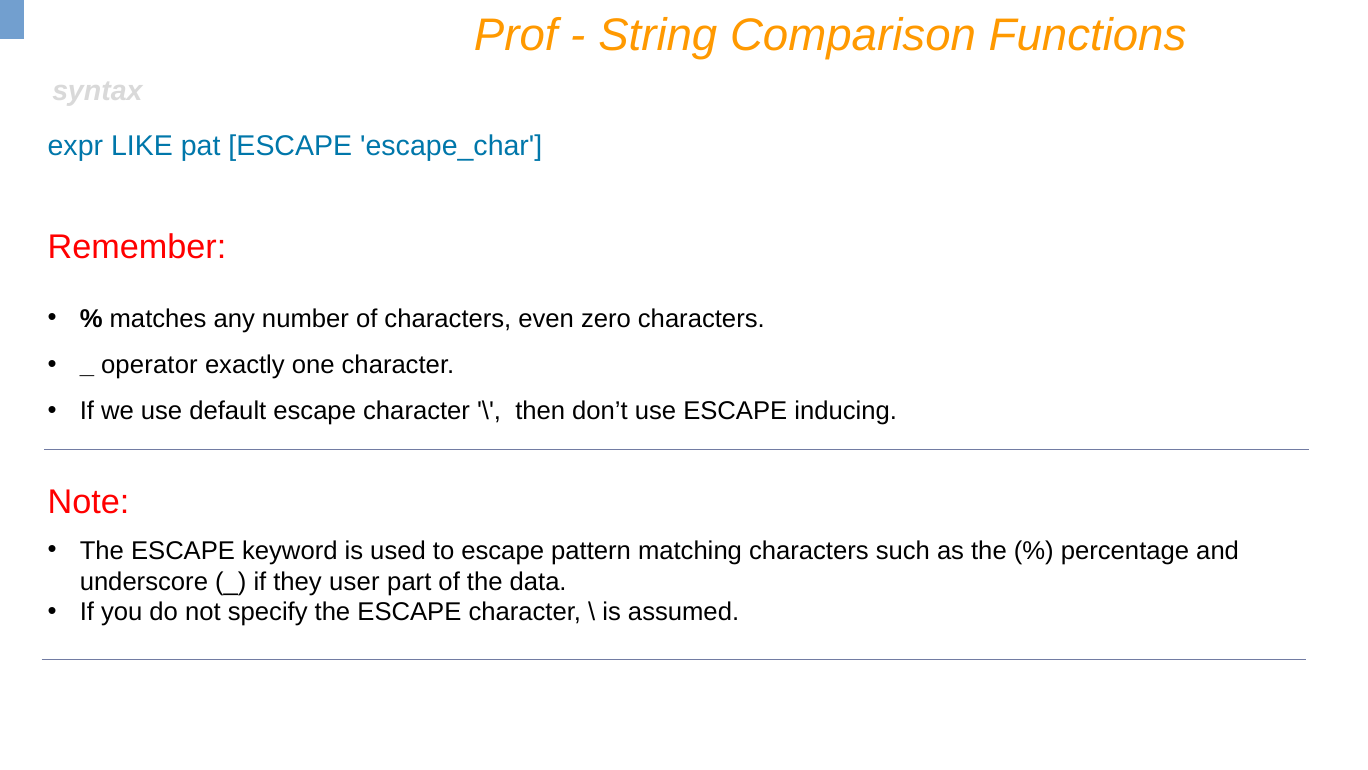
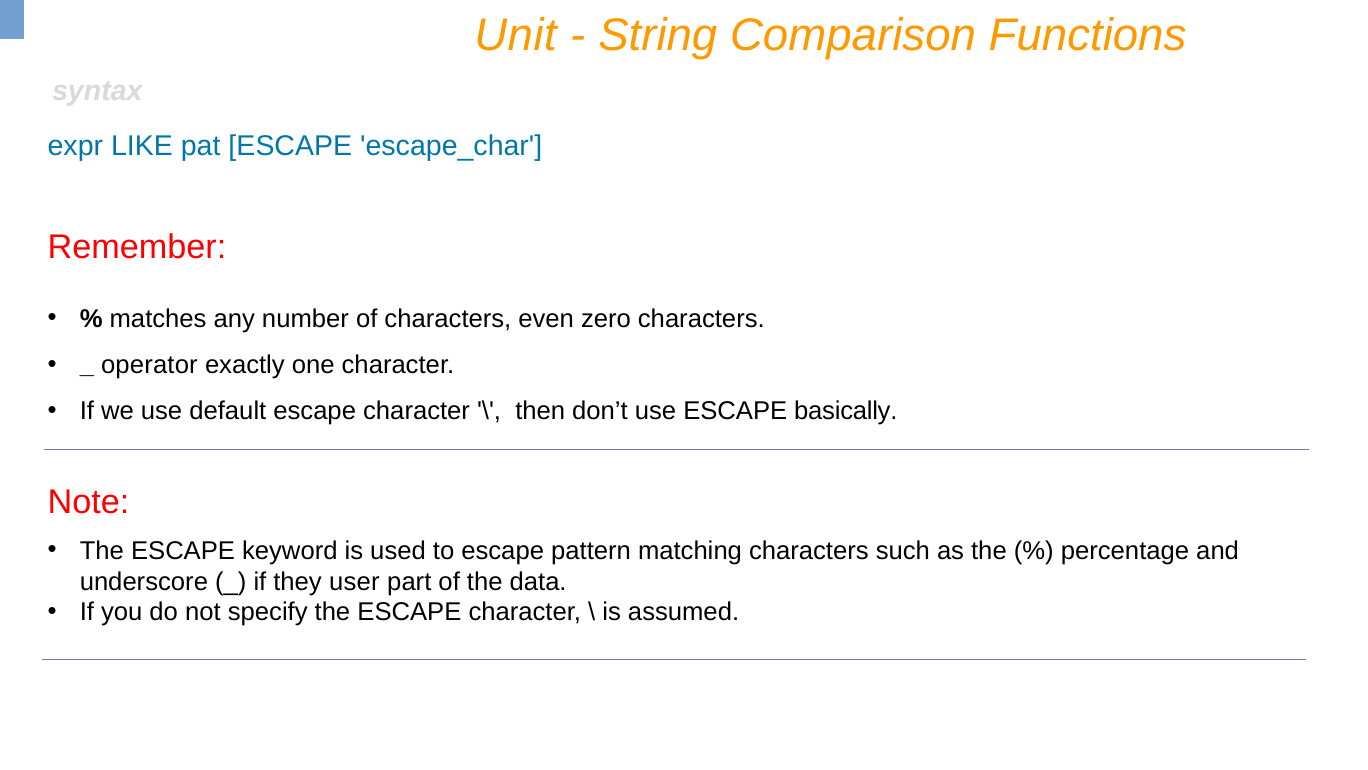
Prof: Prof -> Unit (516, 36)
inducing: inducing -> basically (846, 411)
